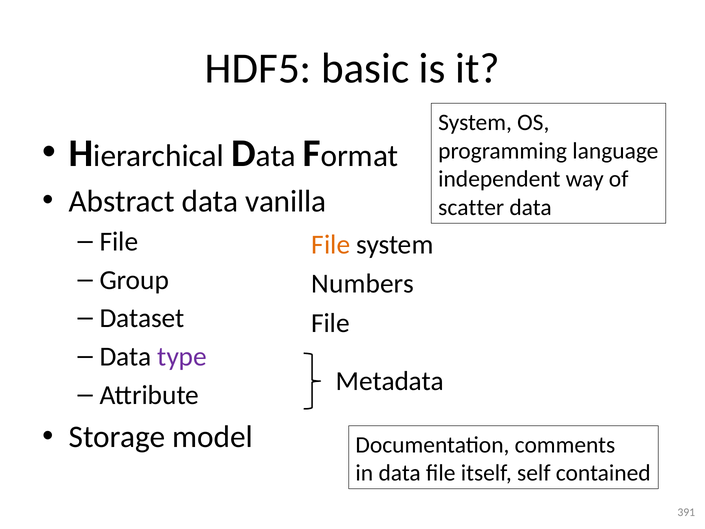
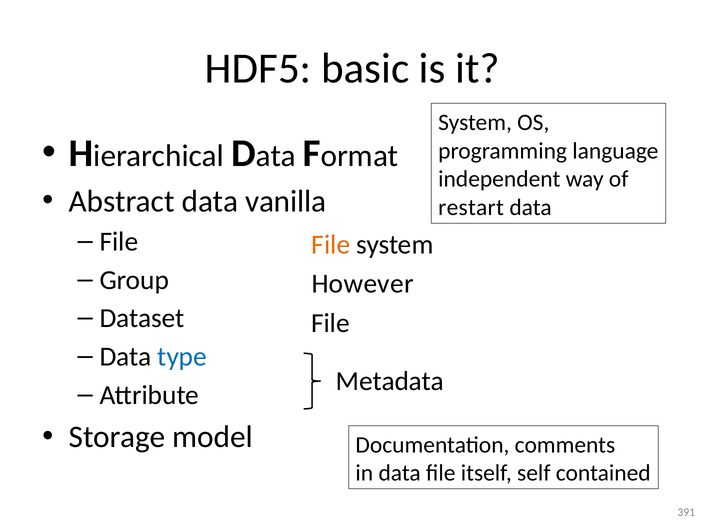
scatter: scatter -> restart (471, 207)
Numbers: Numbers -> However (363, 283)
type colour: purple -> blue (182, 357)
